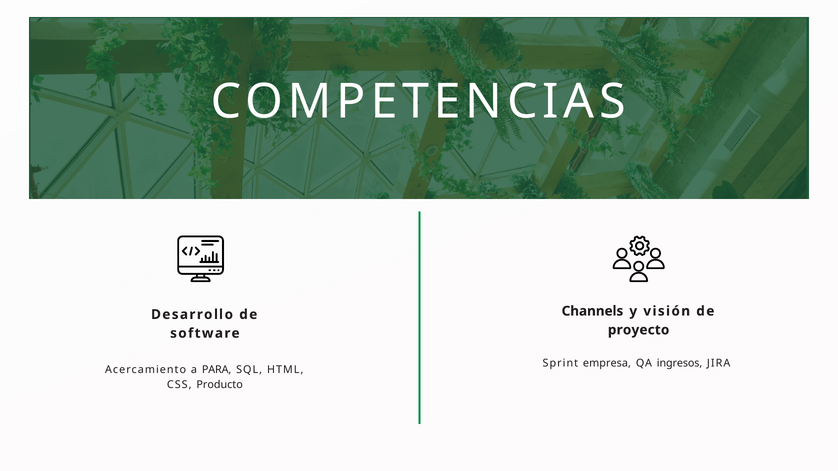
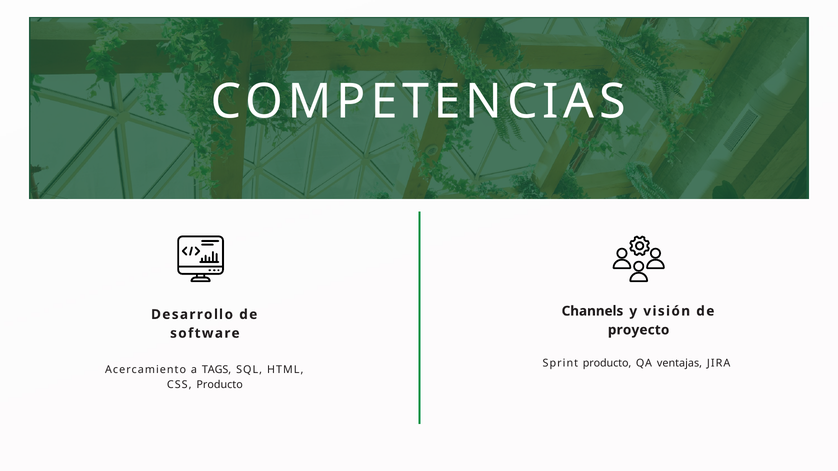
Sprint empresa: empresa -> producto (607, 363)
ingresos: ingresos -> ventajas (680, 363)
PARA: PARA -> TAGS (217, 370)
